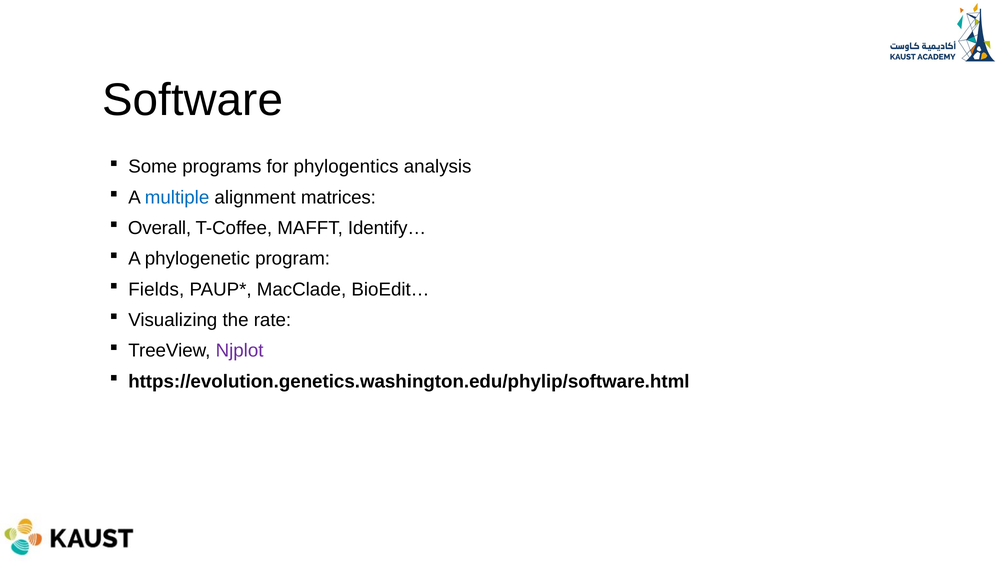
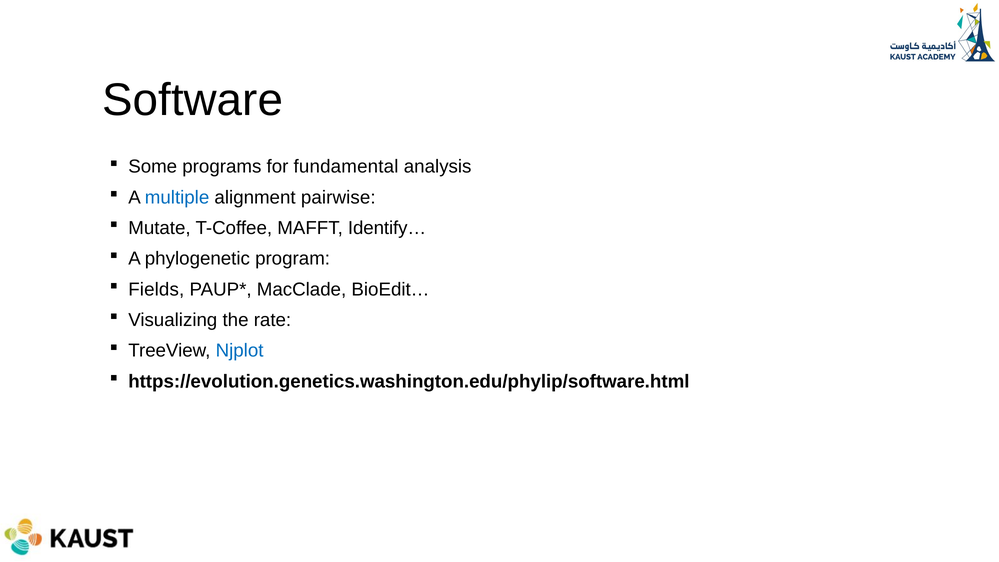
phylogentics: phylogentics -> fundamental (346, 167)
matrices: matrices -> pairwise (338, 197)
Overall: Overall -> Mutate (159, 228)
Njplot colour: purple -> blue (240, 351)
